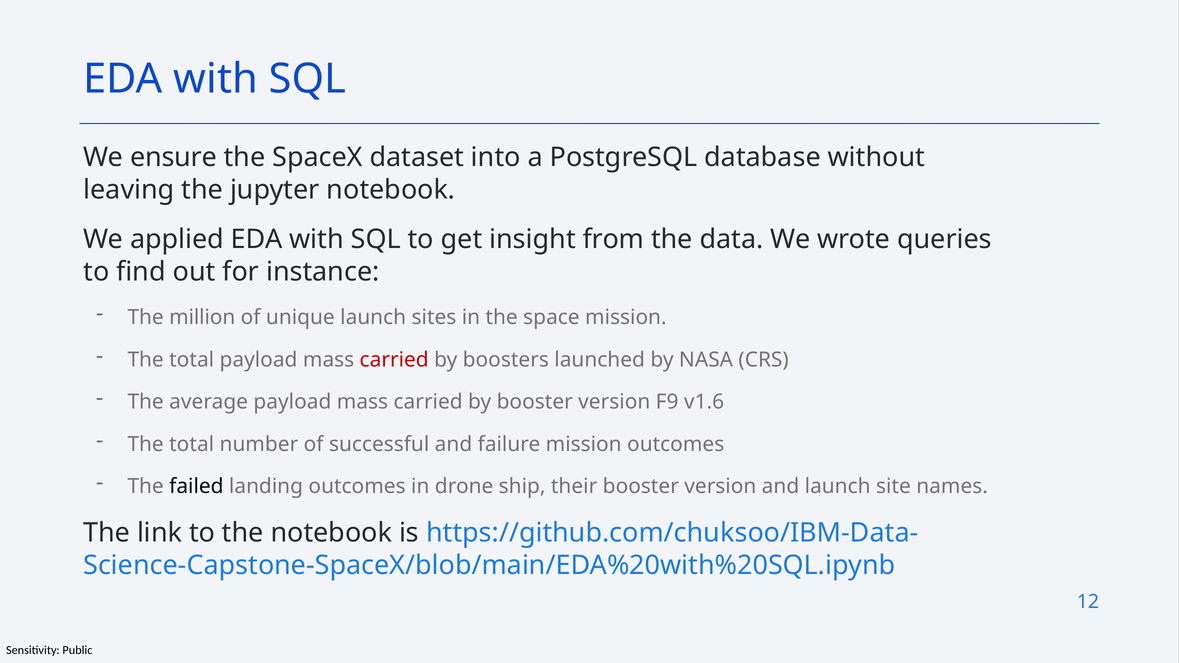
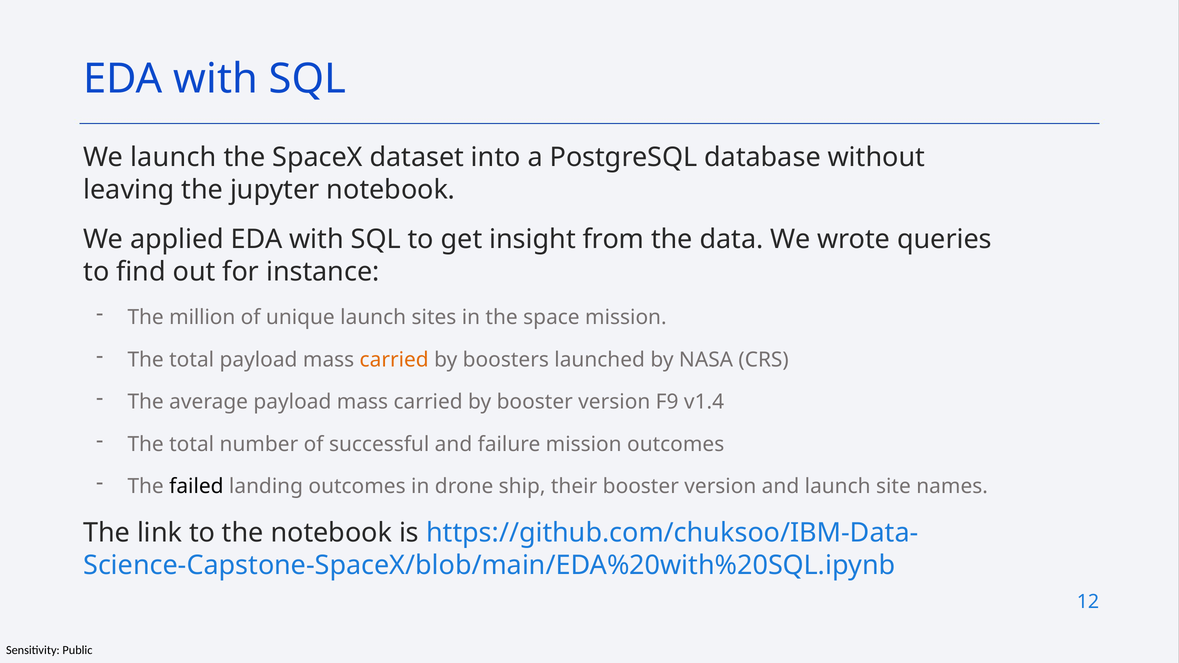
We ensure: ensure -> launch (173, 158)
carried colour: red -> orange (394, 360)
v1.6: v1.6 -> v1.4 (704, 402)
